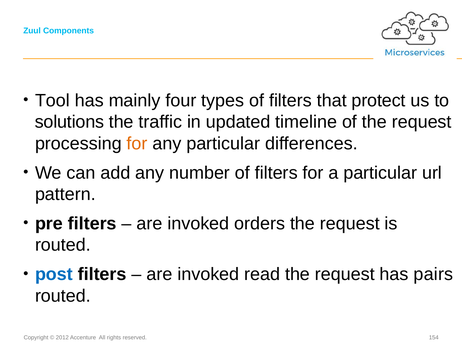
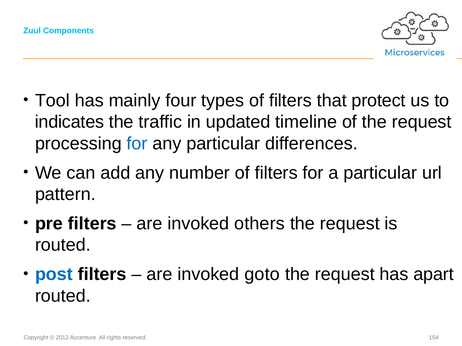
solutions: solutions -> indicates (69, 122)
for colour: orange -> blue (137, 144)
orders: orders -> others (260, 224)
read: read -> goto (262, 275)
pairs: pairs -> apart (434, 275)
